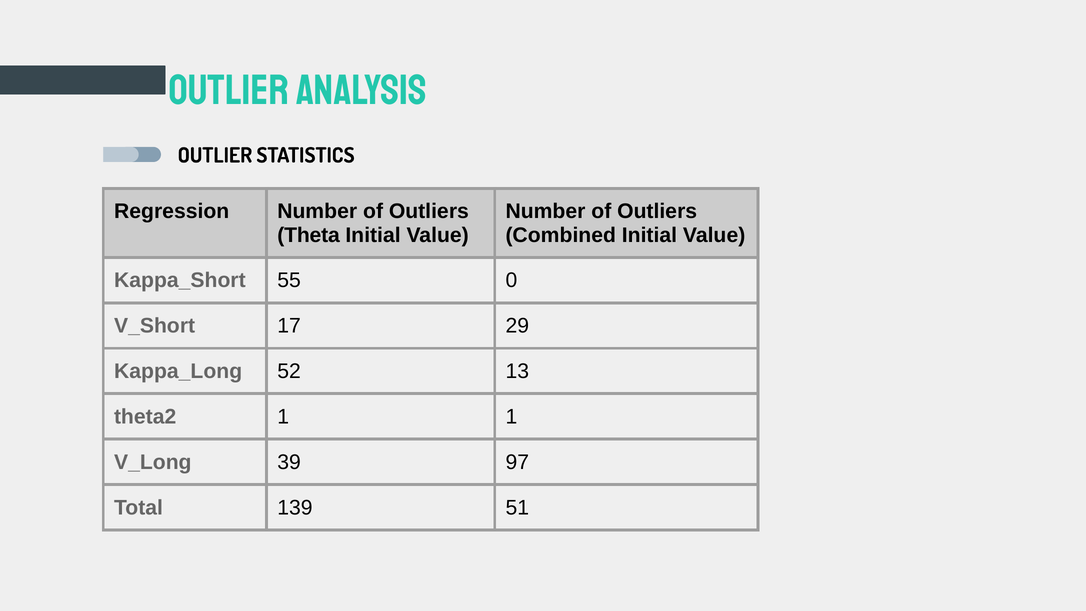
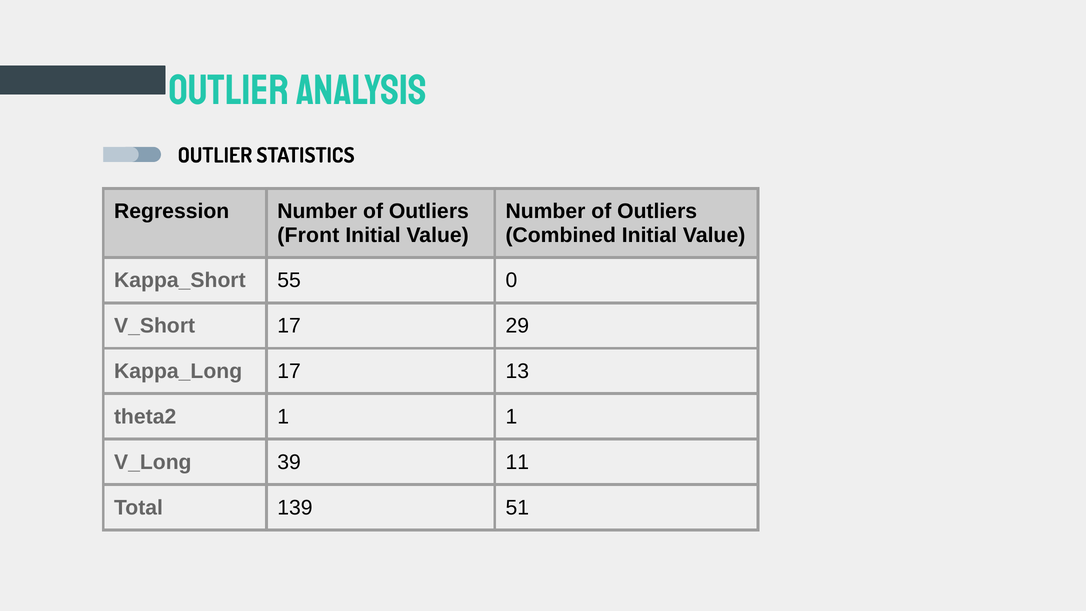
Theta: Theta -> Front (308, 235)
52: 52 -> 17 (289, 371)
97: 97 -> 11 (517, 462)
